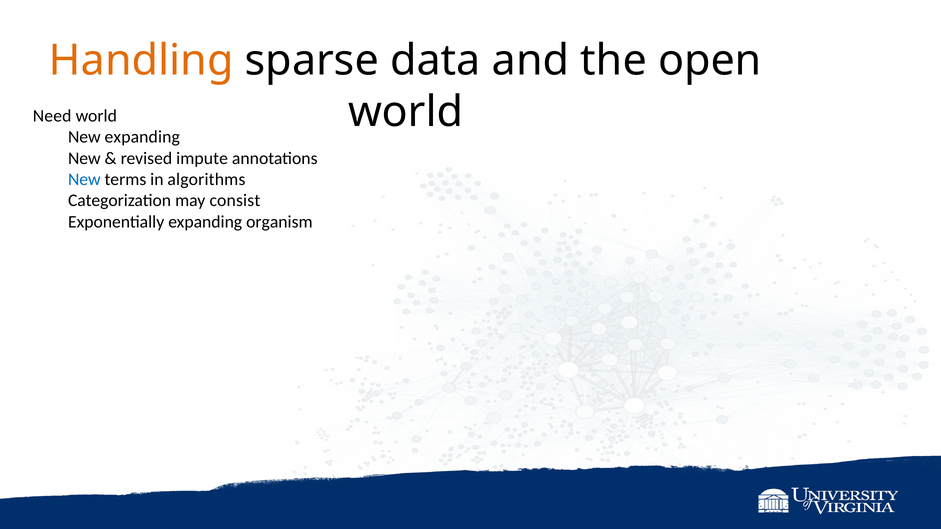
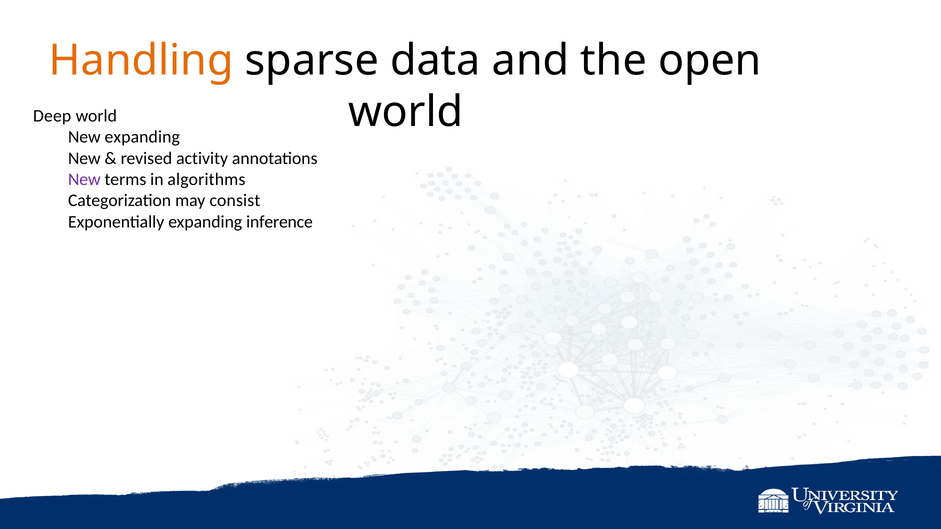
Need: Need -> Deep (52, 116)
impute: impute -> activity (202, 158)
New colour: blue -> purple (84, 180)
organism: organism -> inference (279, 222)
